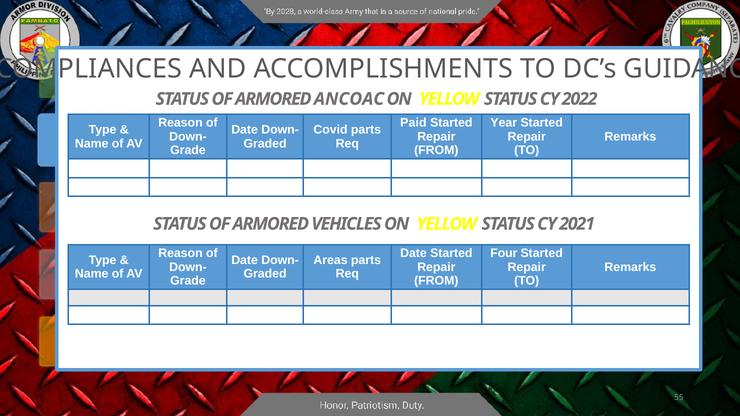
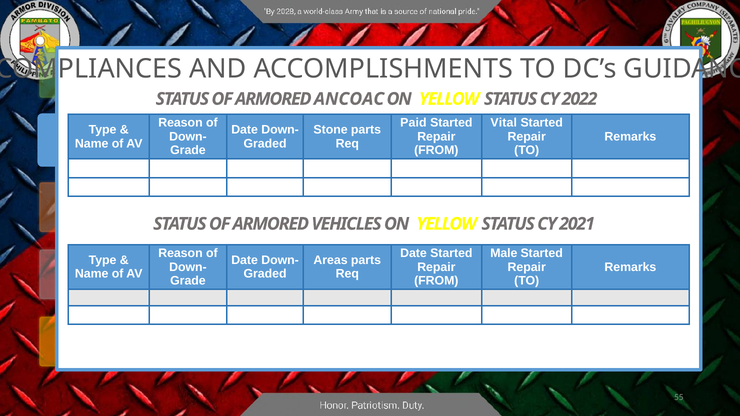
Year: Year -> Vital (504, 123)
Covid: Covid -> Stone (331, 130)
Four: Four -> Male (504, 254)
